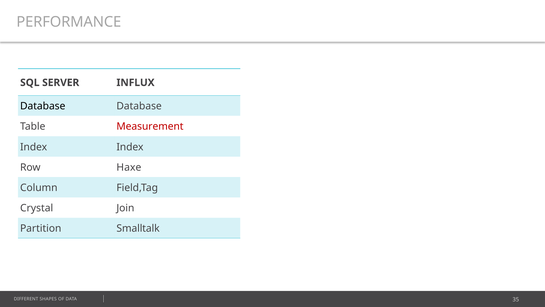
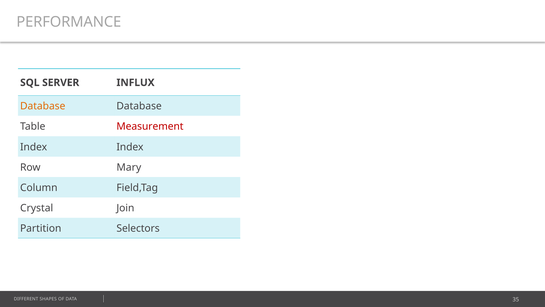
Database colour: black -> orange (43, 106)
Haxe: Haxe -> Mary (129, 167)
Smalltalk: Smalltalk -> Selectors (138, 228)
